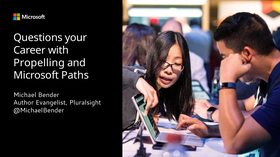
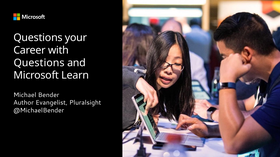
Propelling: Propelling -> Questions (39, 63)
Paths: Paths -> Learn (75, 76)
